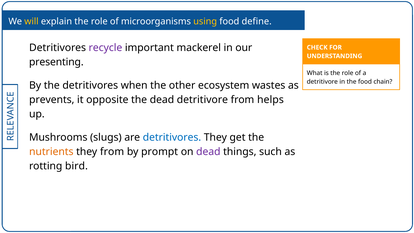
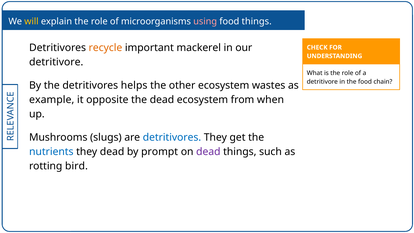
using colour: yellow -> pink (205, 21)
food define: define -> things (257, 21)
recycle colour: purple -> orange (105, 48)
presenting: presenting -> detritivore (56, 62)
when: when -> helps (134, 85)
prevents: prevents -> example (52, 100)
dead detritivore: detritivore -> ecosystem (202, 100)
helps: helps -> when (270, 100)
nutrients colour: orange -> blue (51, 152)
they from: from -> dead (112, 152)
